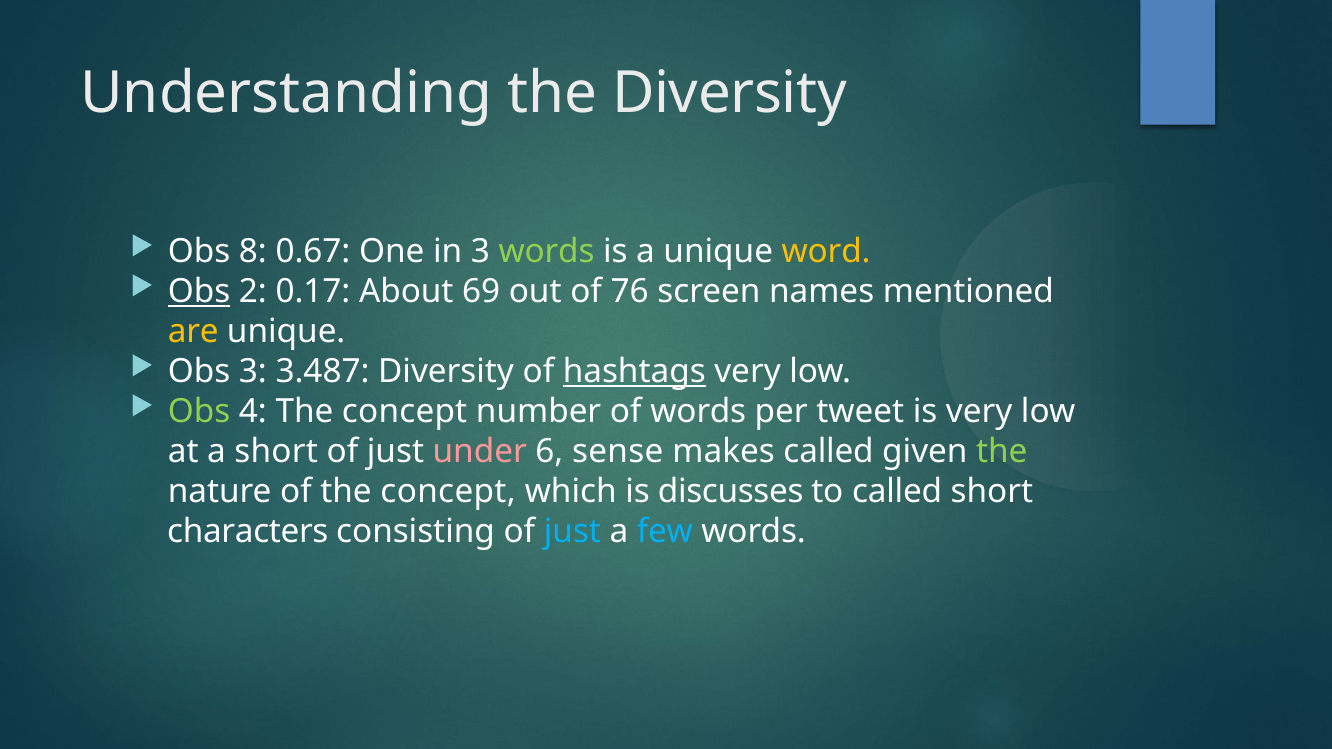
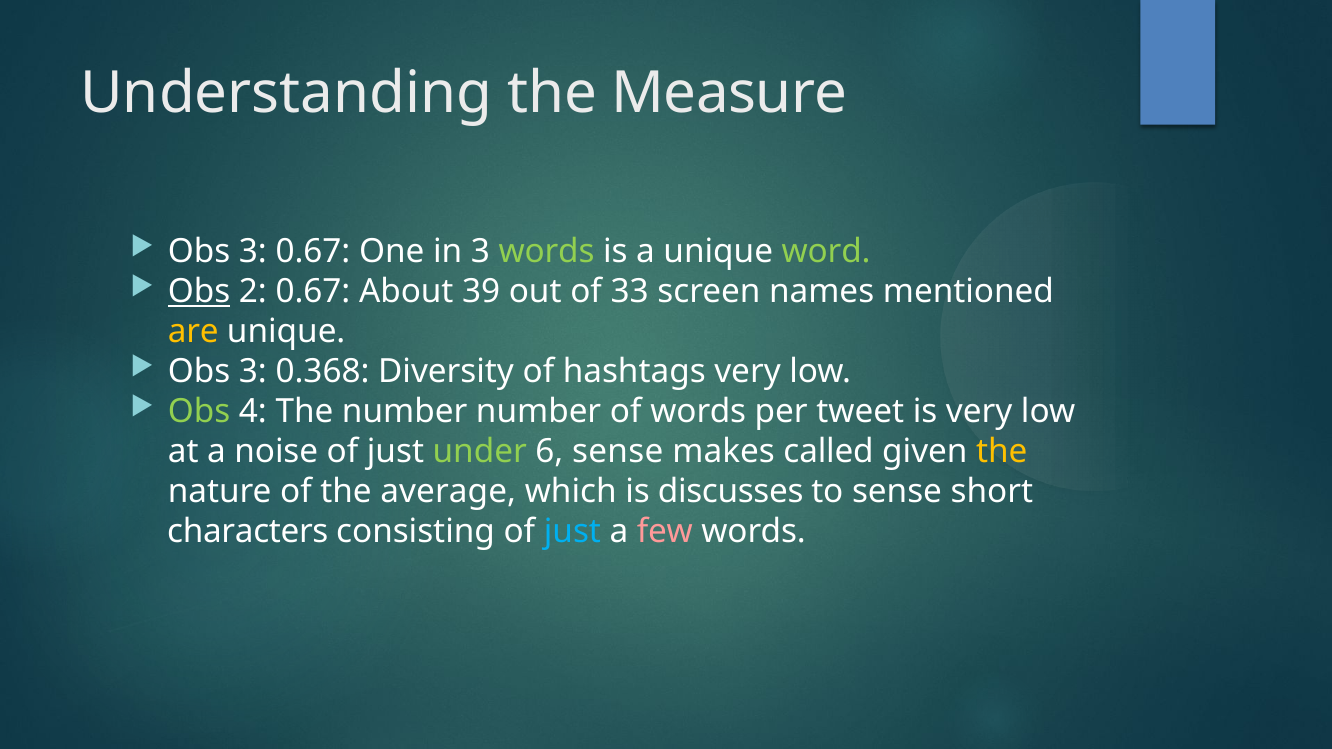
the Diversity: Diversity -> Measure (730, 93)
8: 8 -> 3 (253, 252)
word colour: yellow -> light green (826, 252)
2 0.17: 0.17 -> 0.67 (313, 291)
69: 69 -> 39 (481, 291)
76: 76 -> 33 (630, 291)
3.487: 3.487 -> 0.368 (323, 371)
hashtags underline: present -> none (634, 371)
4 The concept: concept -> number (405, 411)
a short: short -> noise (276, 451)
under colour: pink -> light green (480, 451)
the colour: light green -> yellow (1002, 451)
of the concept: concept -> average (448, 491)
to called: called -> sense (897, 491)
few colour: light blue -> pink (665, 531)
